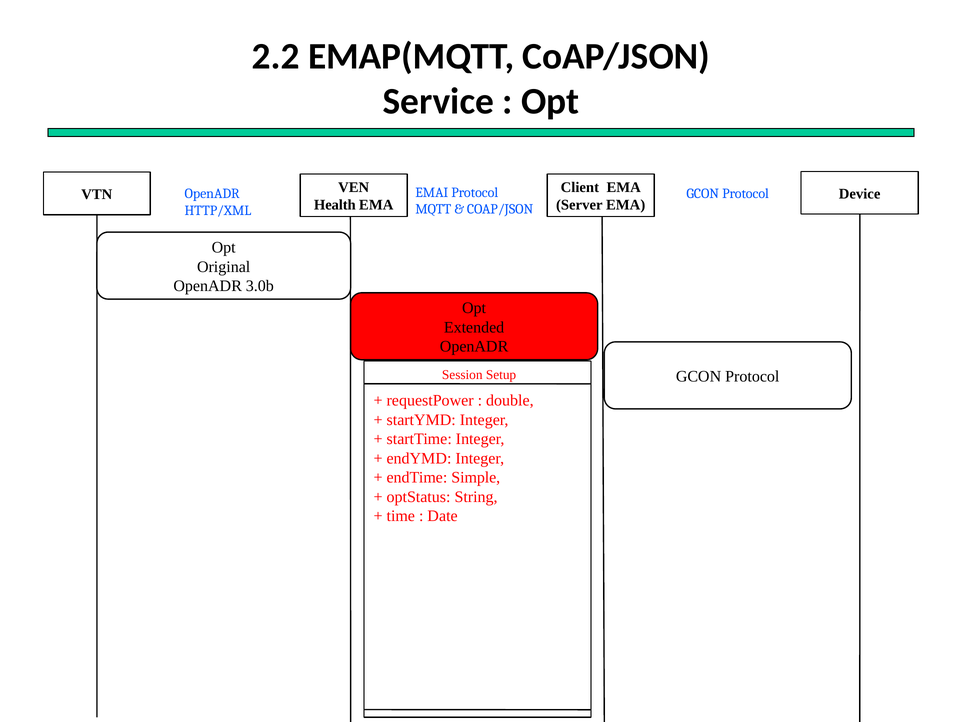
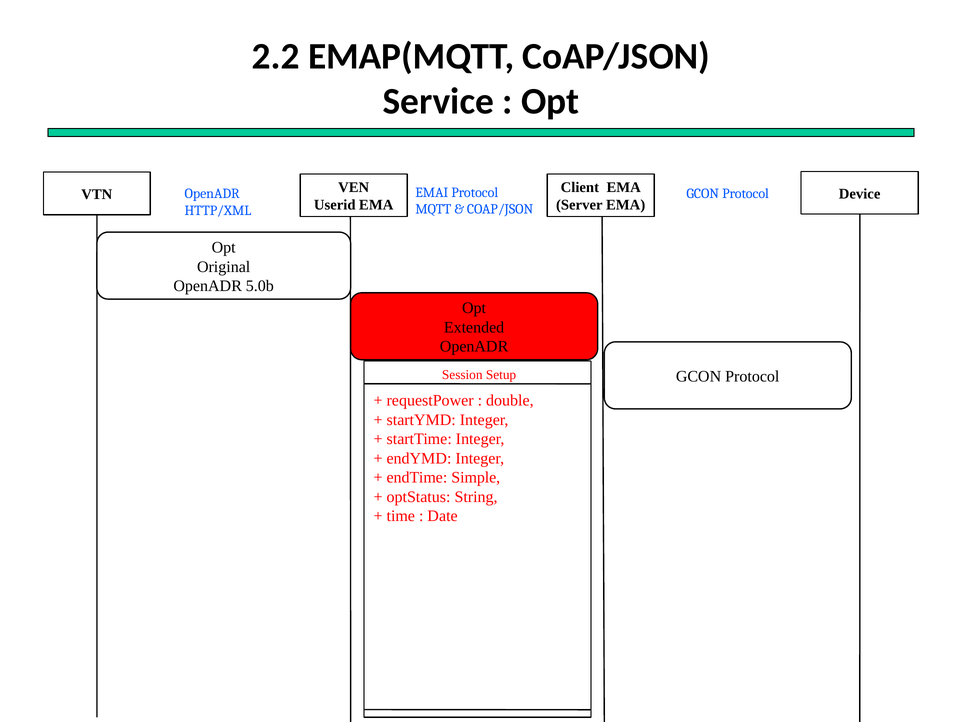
Health: Health -> Userid (335, 205)
3.0b: 3.0b -> 5.0b (260, 286)
